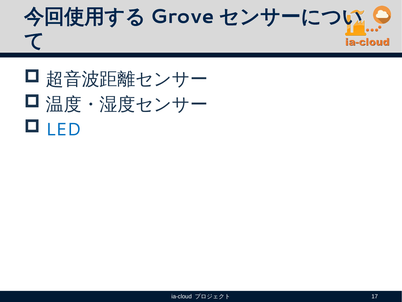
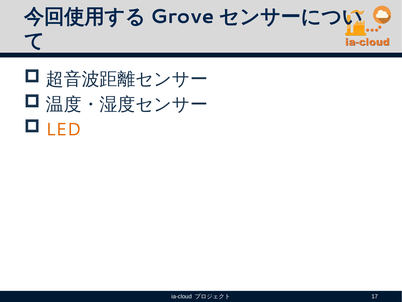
LED colour: blue -> orange (63, 129)
